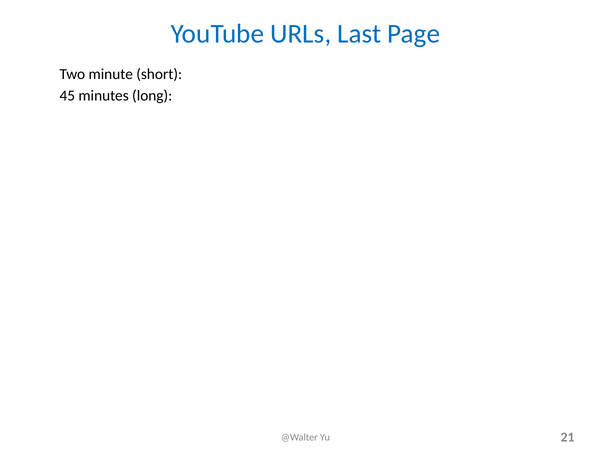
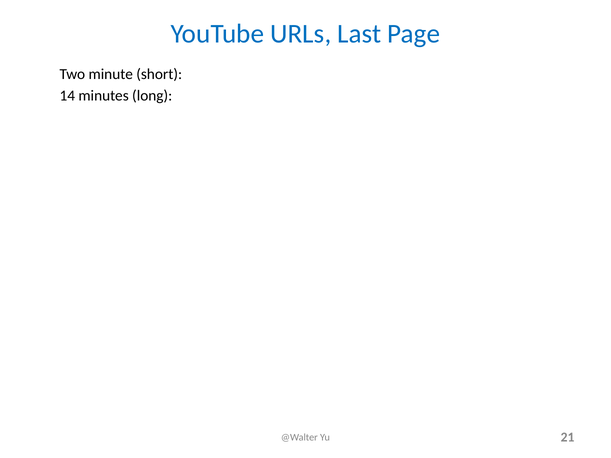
45: 45 -> 14 (67, 96)
